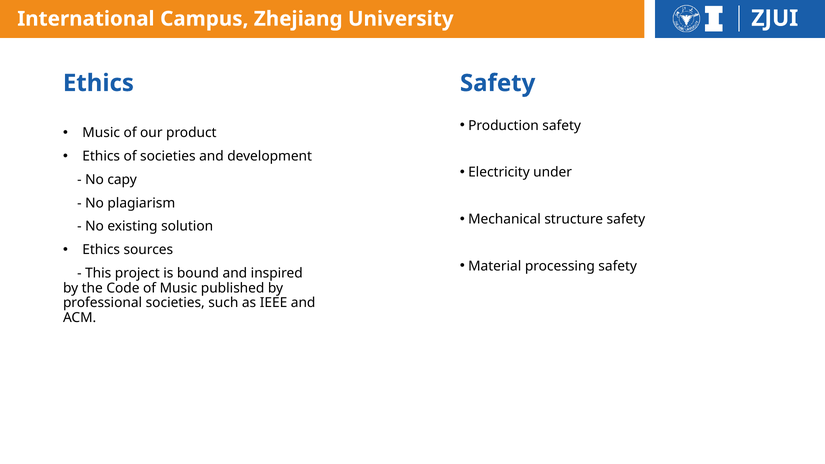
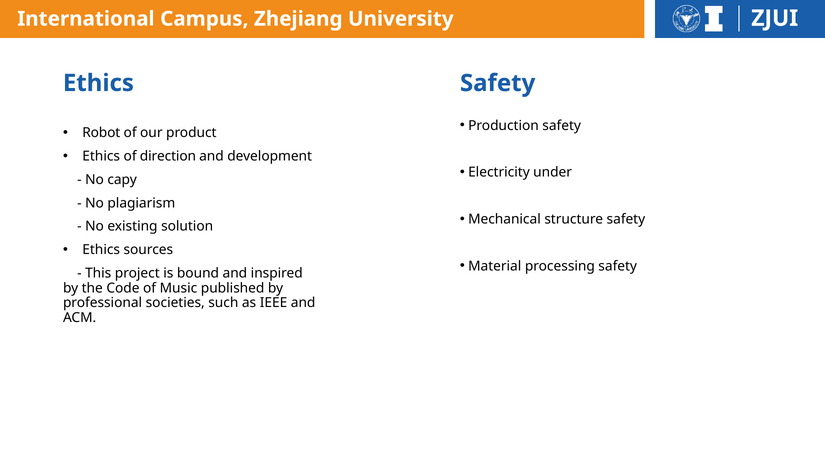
Music: Music -> Robot (101, 133)
of societies: societies -> direction (168, 156)
